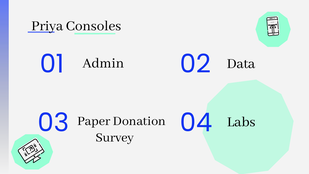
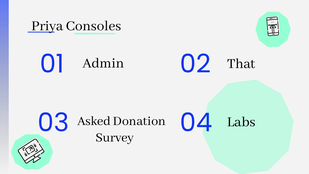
Data: Data -> That (241, 63)
Paper: Paper -> Asked (94, 120)
